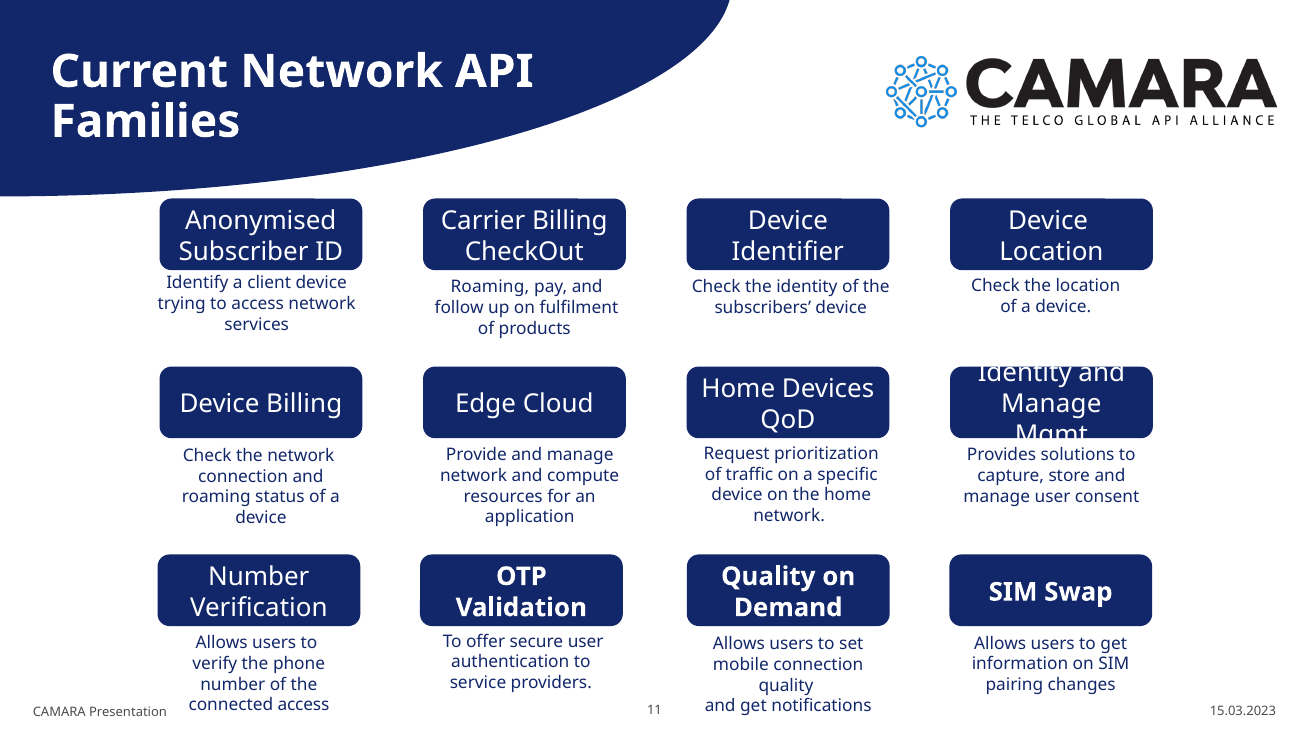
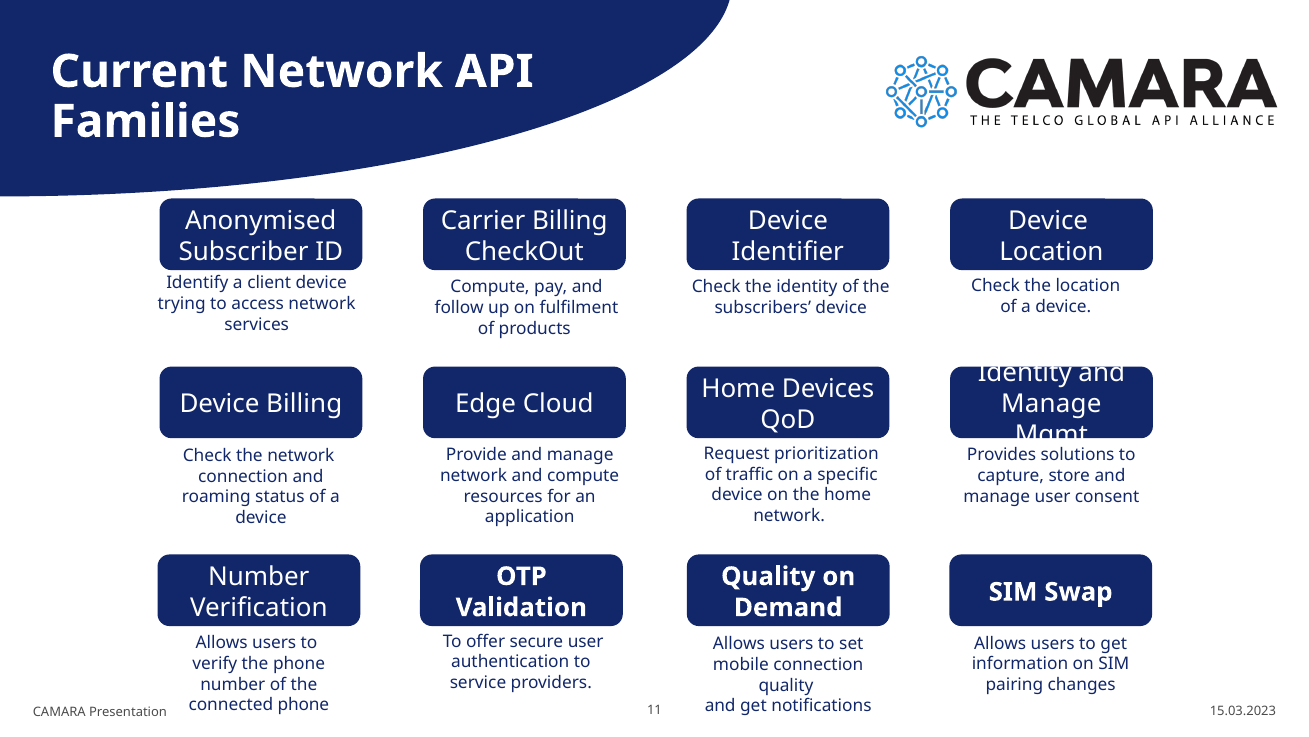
Roaming: Roaming -> Compute (490, 287)
connected access: access -> phone (303, 705)
